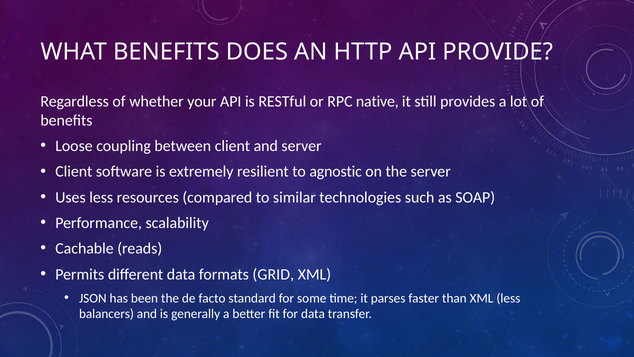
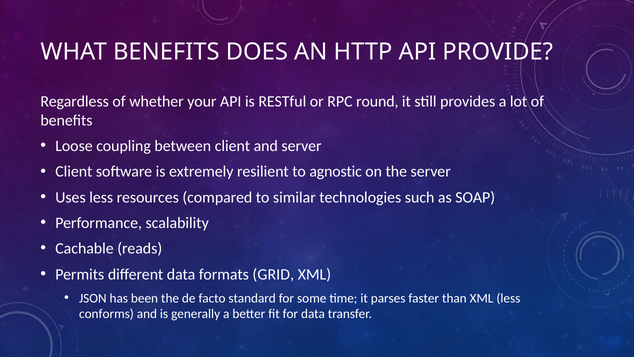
native: native -> round (377, 101)
balancers: balancers -> conforms (106, 314)
